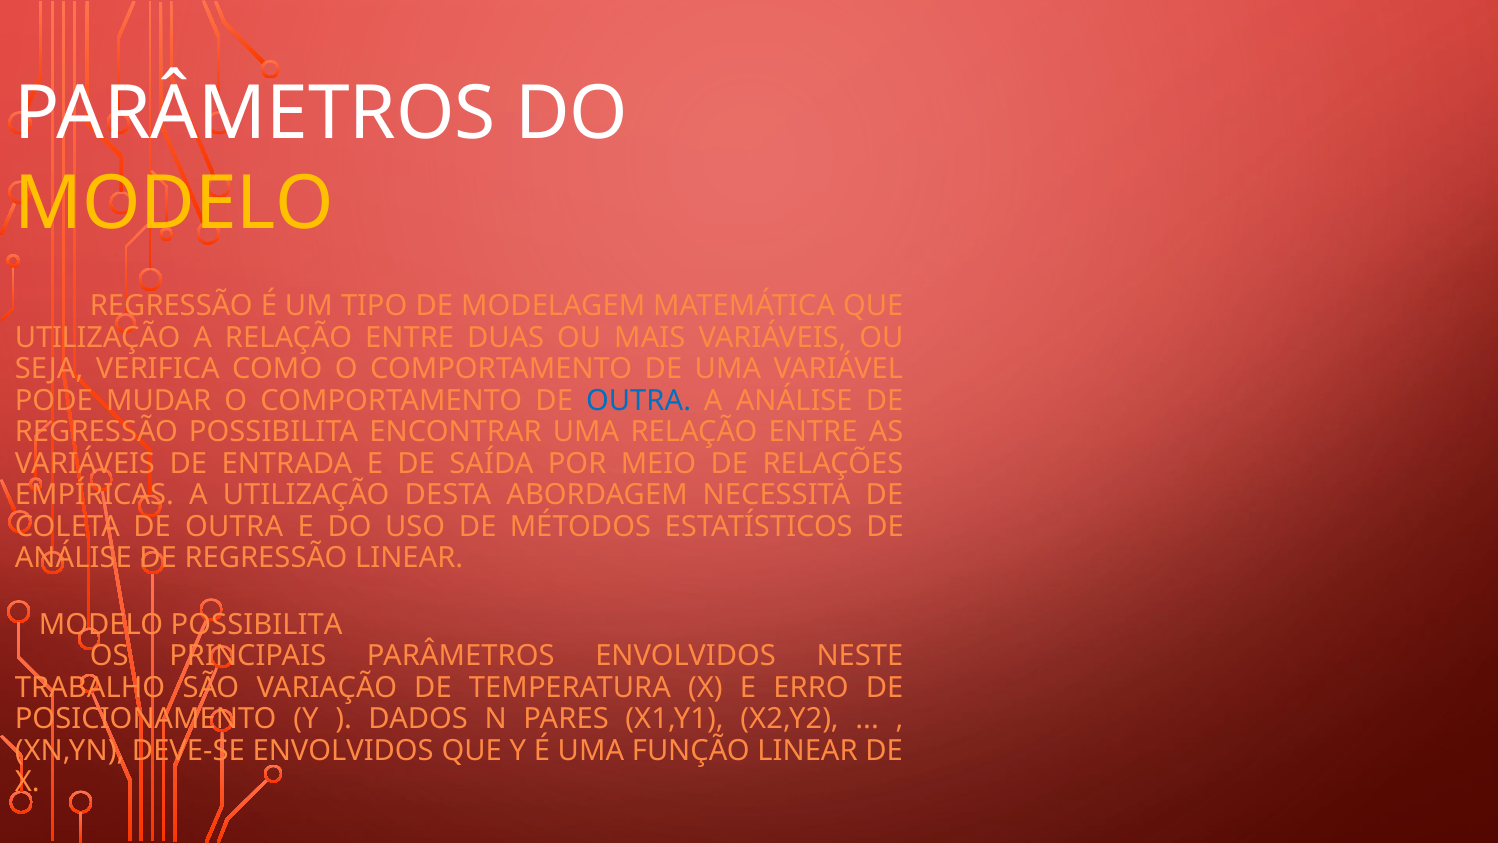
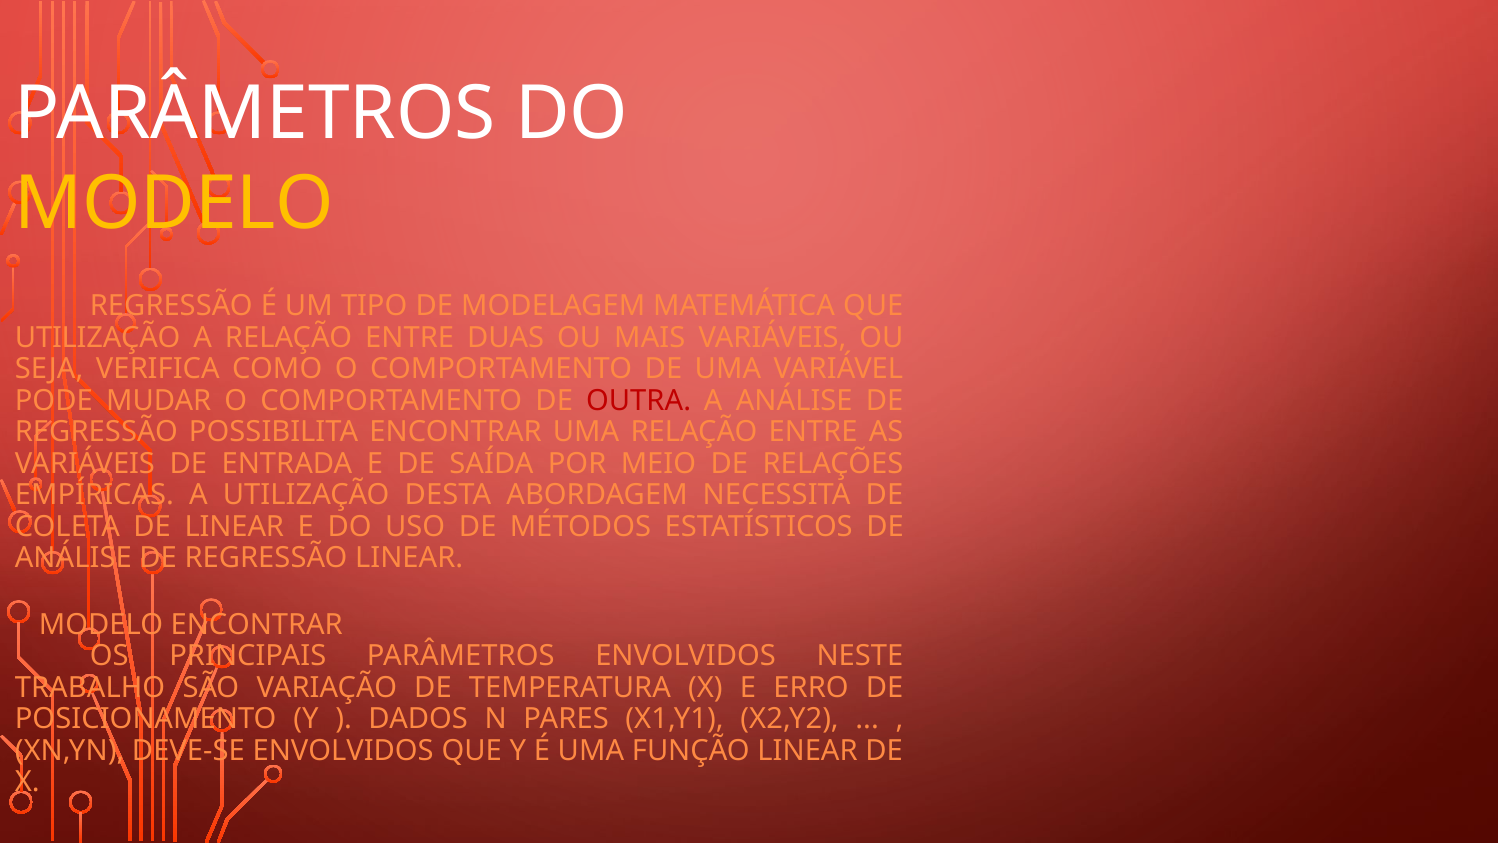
OUTRA colour: blue -> red (639, 400)
COLETA DE OUTRA: OUTRA -> LINEAR (234, 526)
MODELO POSSIBILITA: POSSIBILITA -> ENCONTRAR (257, 624)
